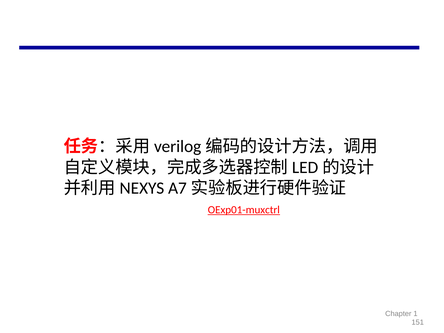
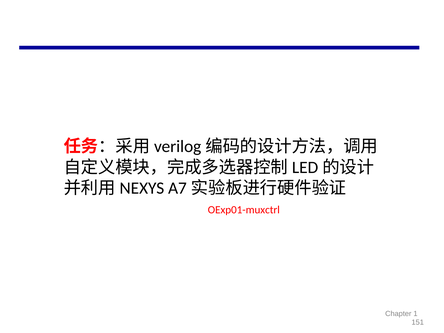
OExp01-muxctrl underline: present -> none (244, 210)
